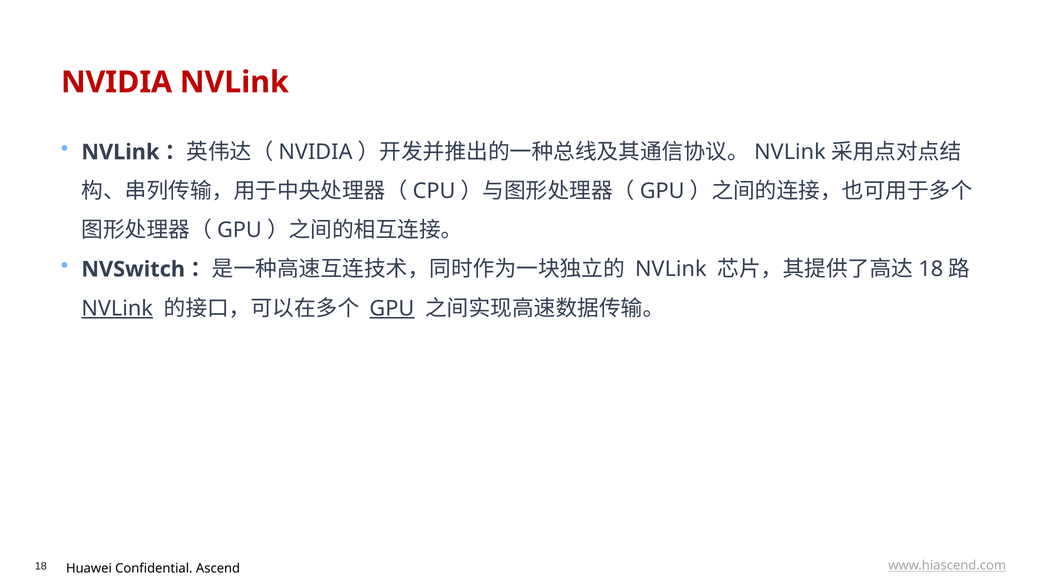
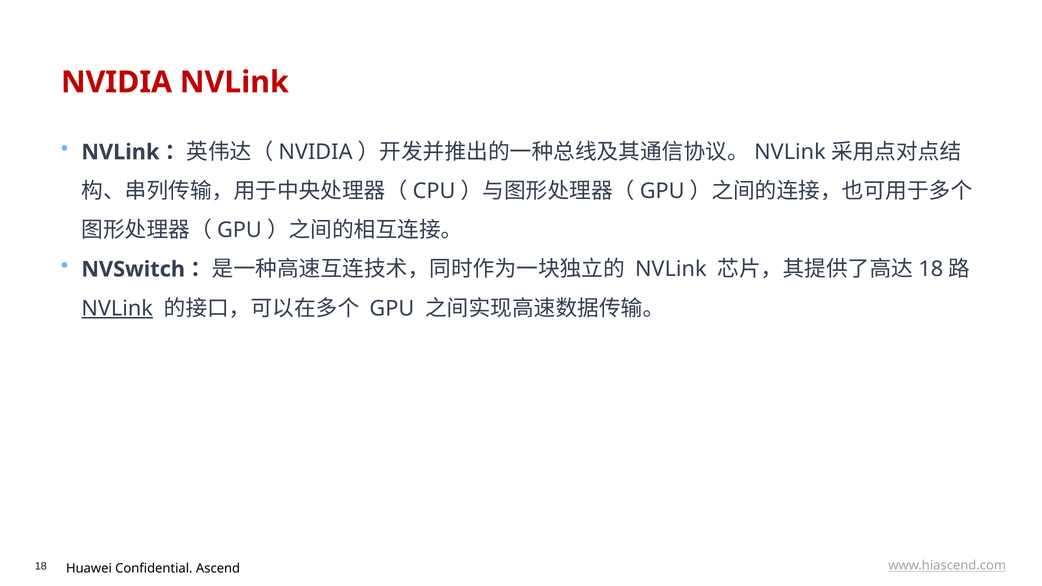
GPU underline: present -> none (392, 308)
